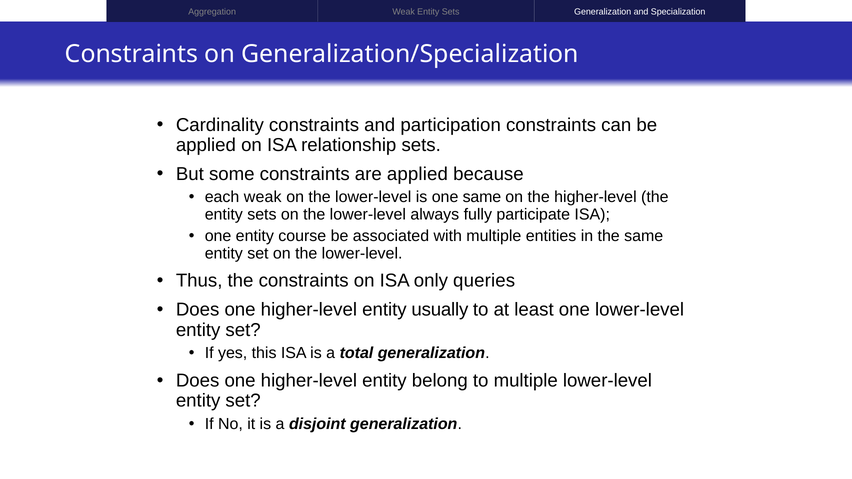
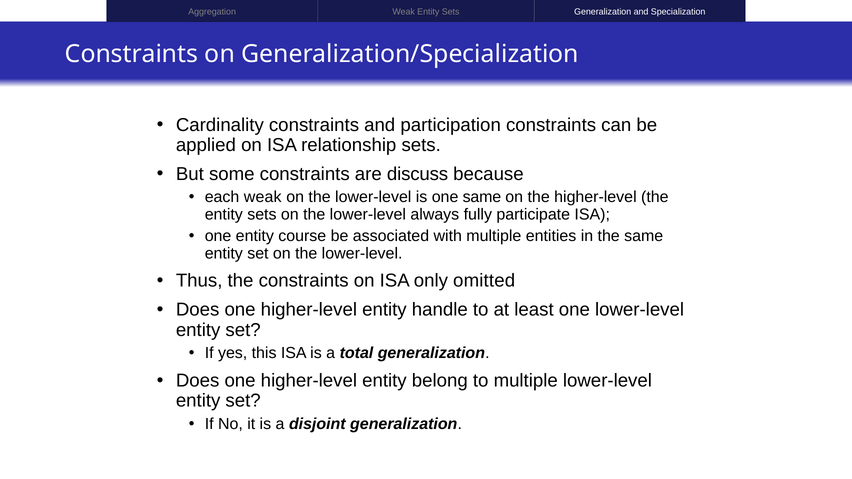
are applied: applied -> discuss (418, 174)
queries: queries -> omitted (484, 281)
usually: usually -> handle (440, 310)
